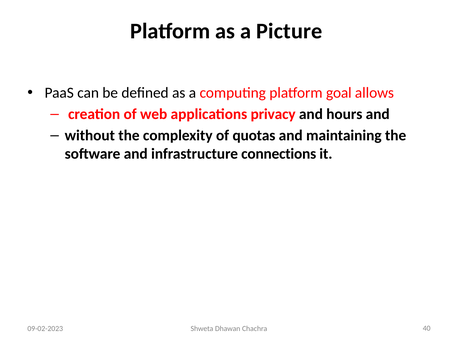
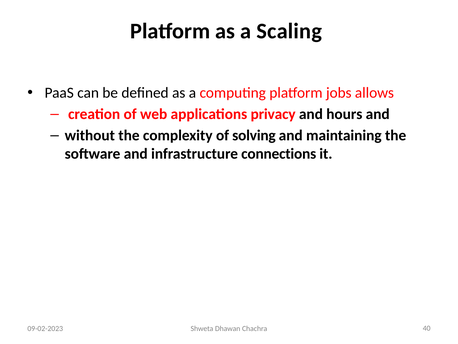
Picture: Picture -> Scaling (289, 31)
goal: goal -> jobs (339, 93)
quotas: quotas -> solving (254, 135)
